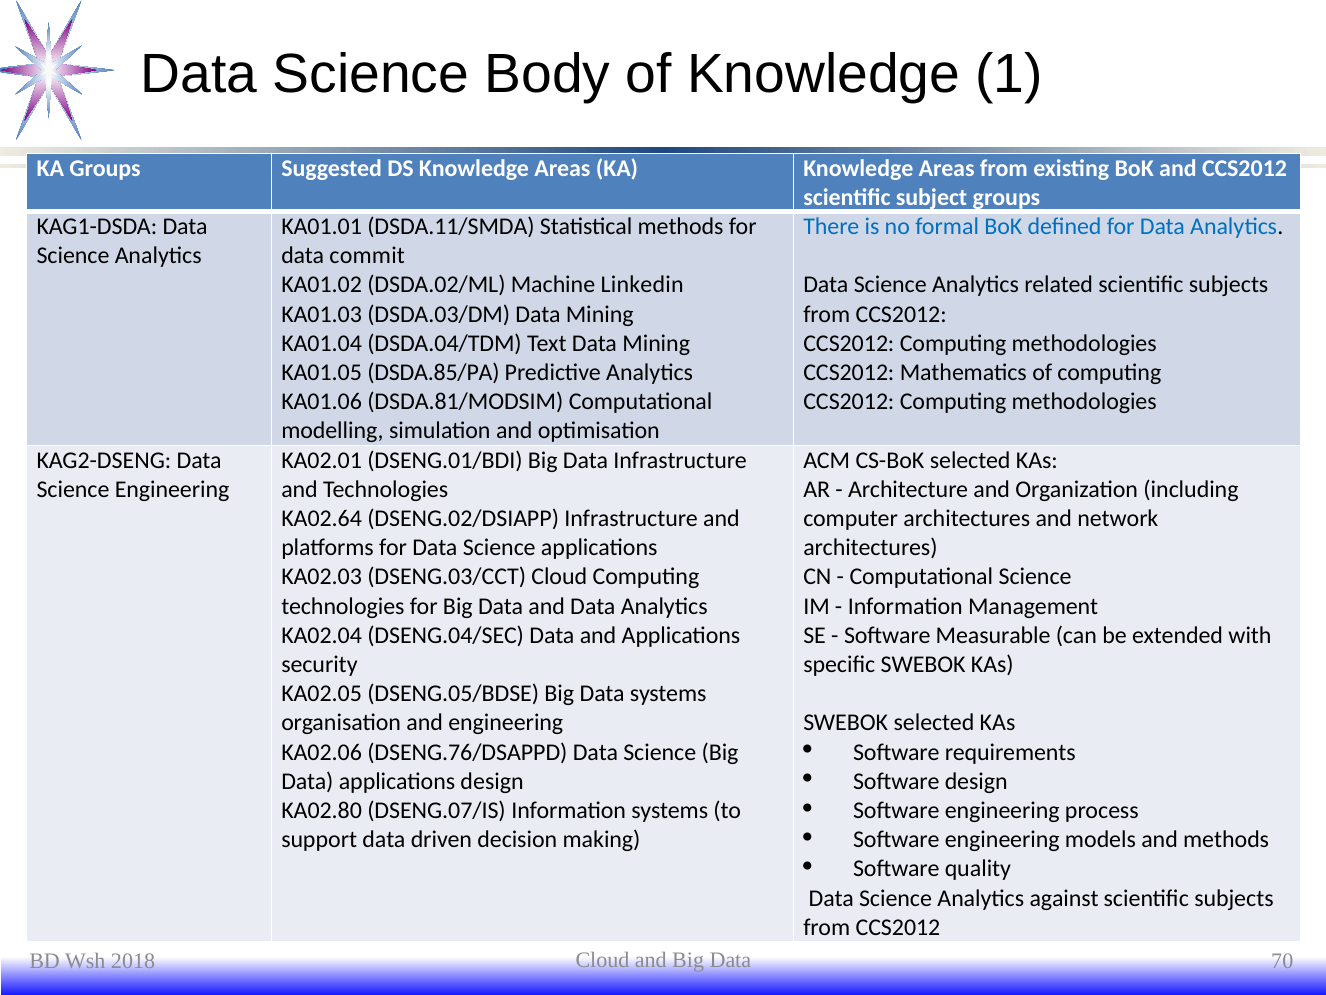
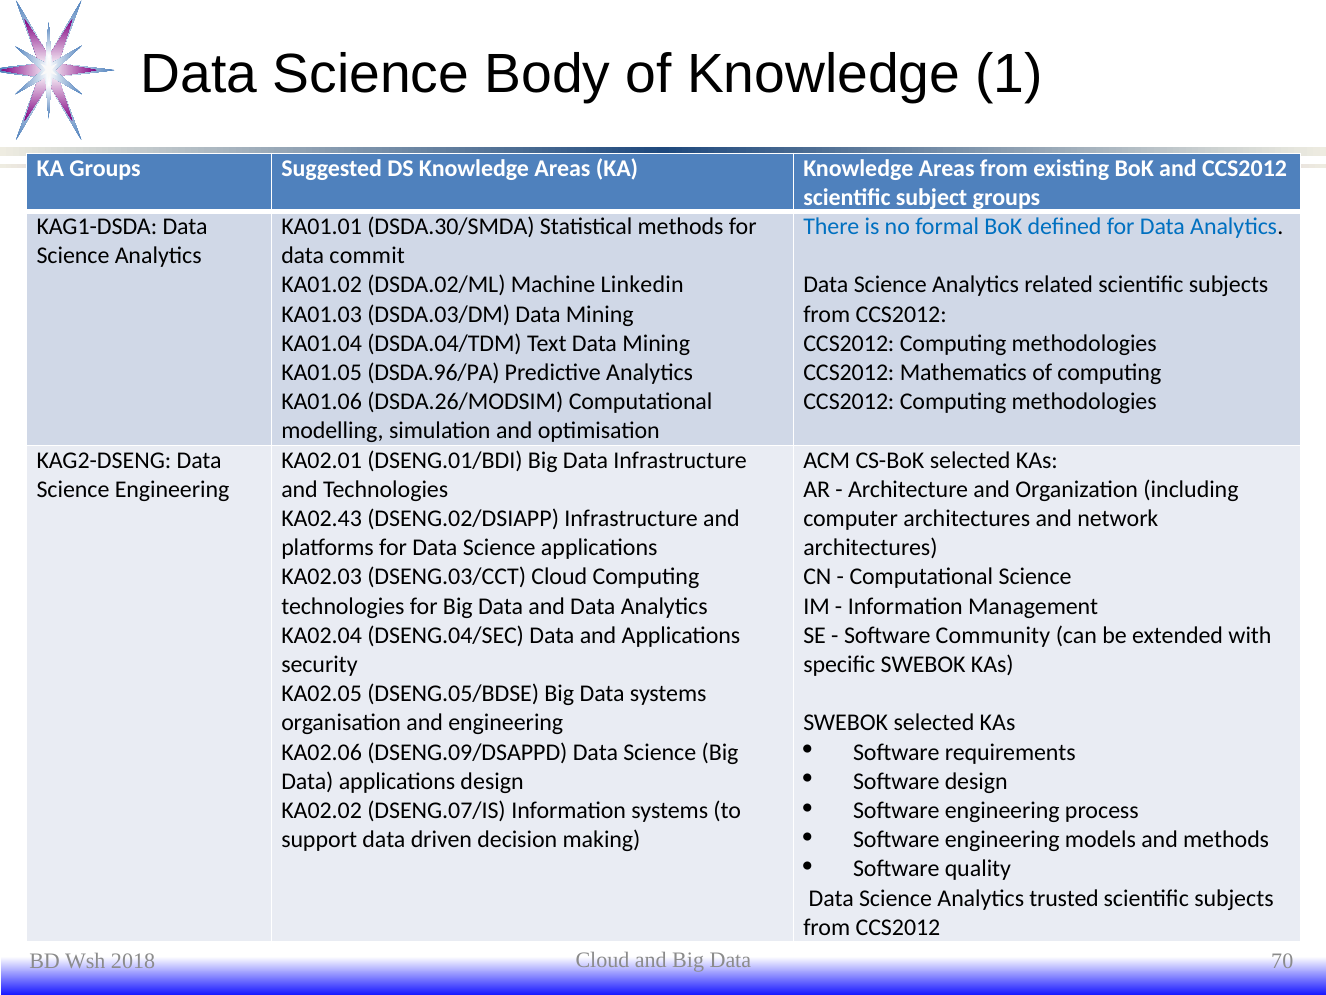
DSDA.11/SMDA: DSDA.11/SMDA -> DSDA.30/SMDA (451, 227)
DSDA.85/PA: DSDA.85/PA -> DSDA.96/PA (433, 372)
DSDA.81/MODSIM: DSDA.81/MODSIM -> DSDA.26/MODSIM (465, 402)
KA02.64: KA02.64 -> KA02.43 (322, 518)
Measurable: Measurable -> Community (993, 635)
DSENG.76/DSAPPD: DSENG.76/DSAPPD -> DSENG.09/DSAPPD (467, 752)
KA02.80: KA02.80 -> KA02.02 (322, 810)
against: against -> trusted (1064, 898)
